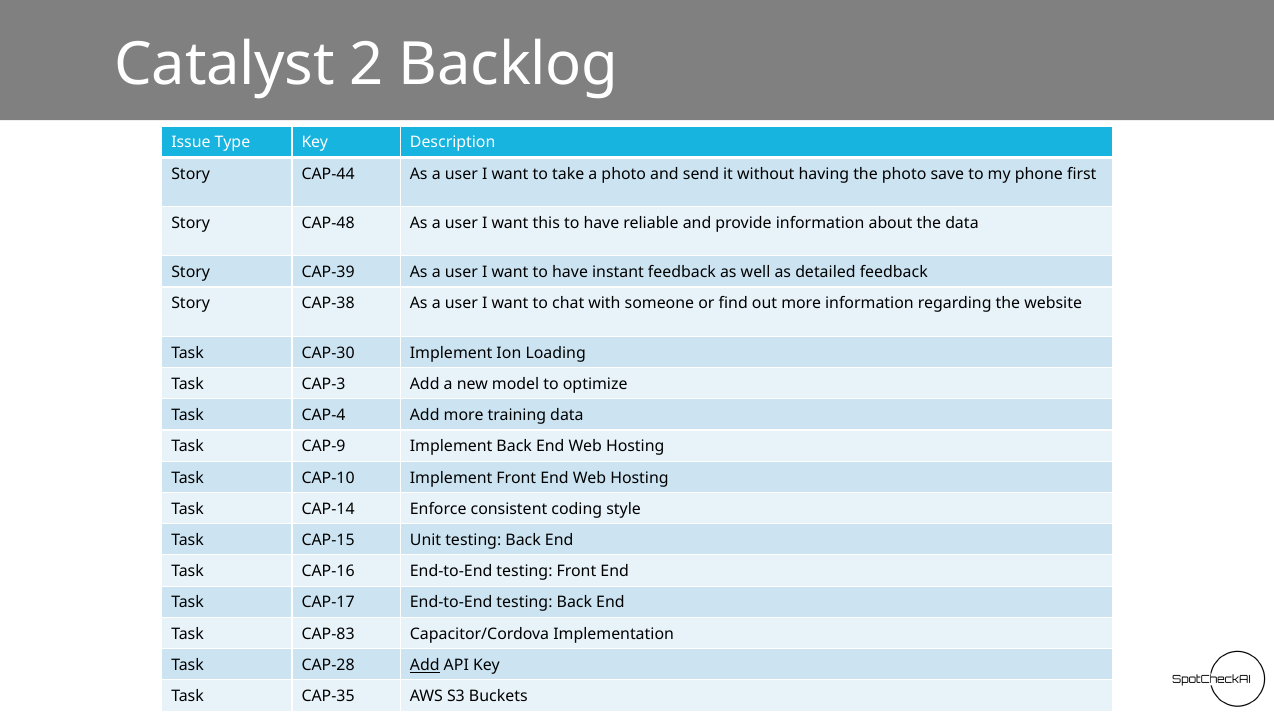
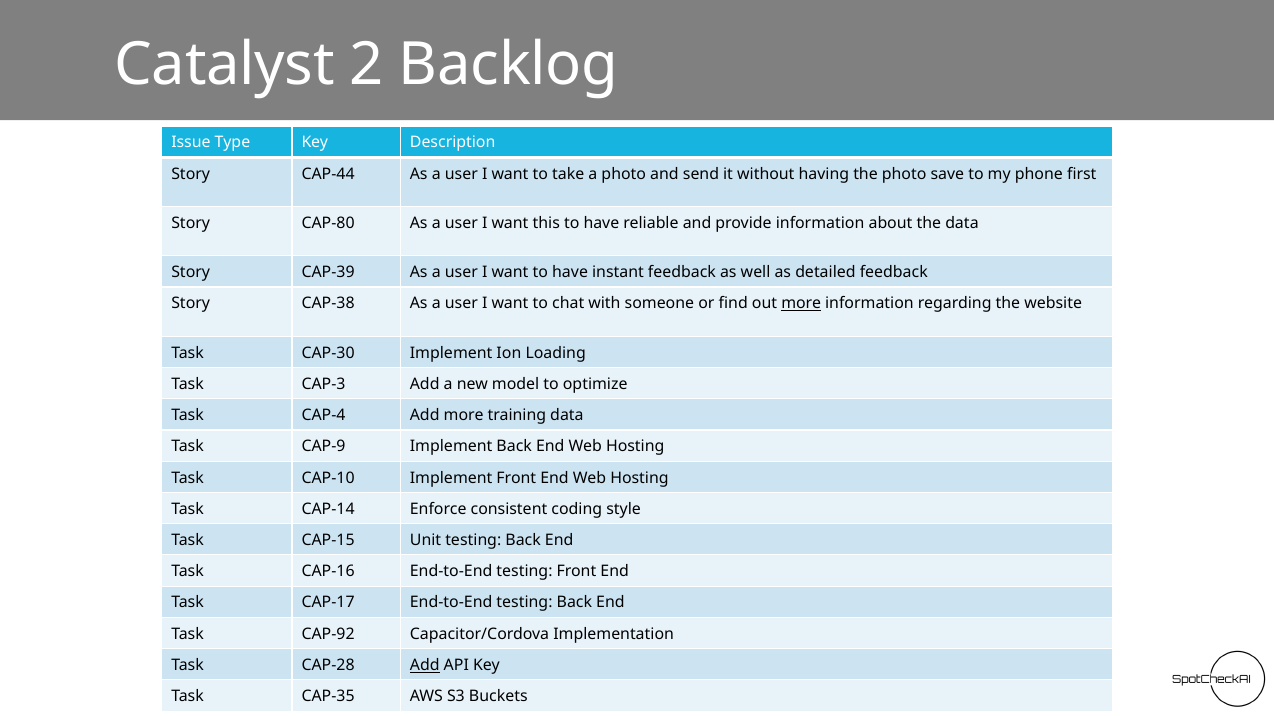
CAP-48: CAP-48 -> CAP-80 (328, 223)
more underline: none -> present (801, 304)
CAP-83: CAP-83 -> CAP-92 (328, 634)
